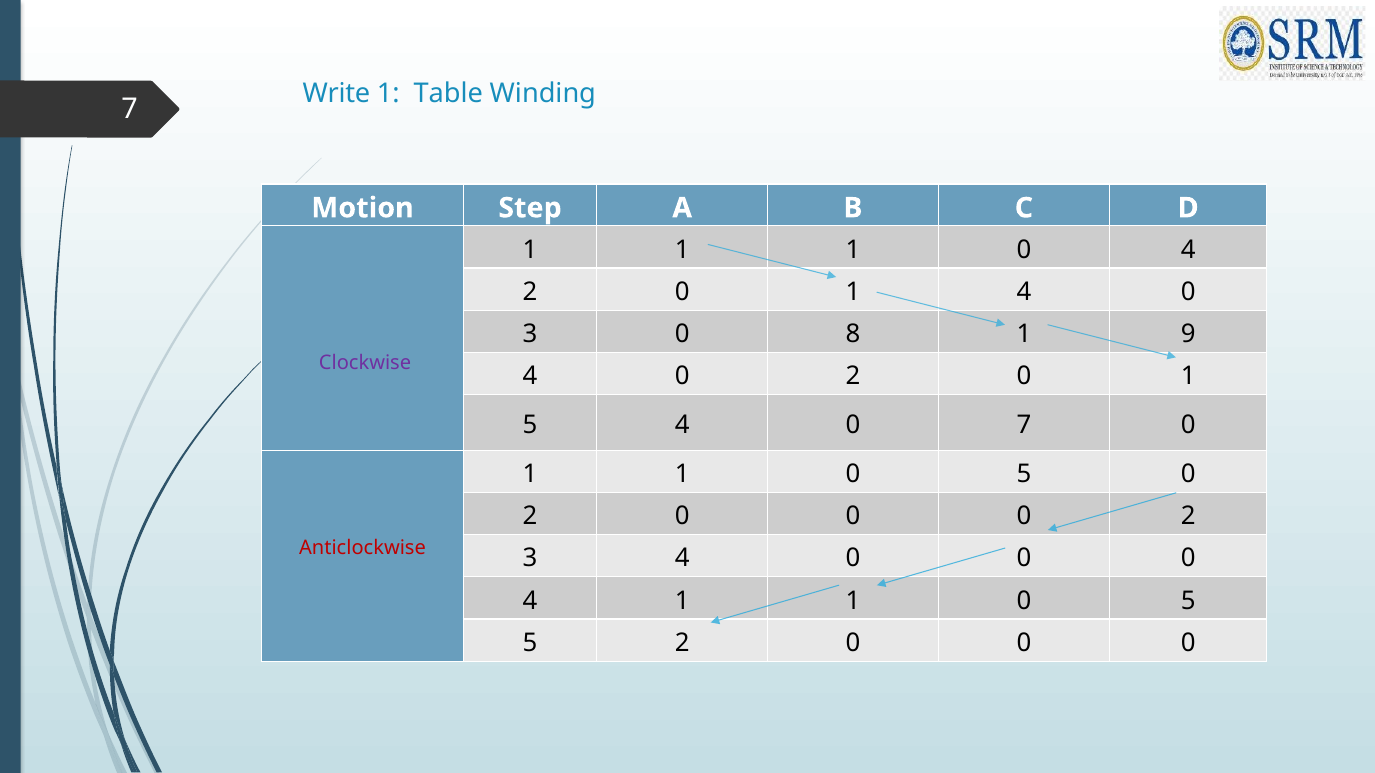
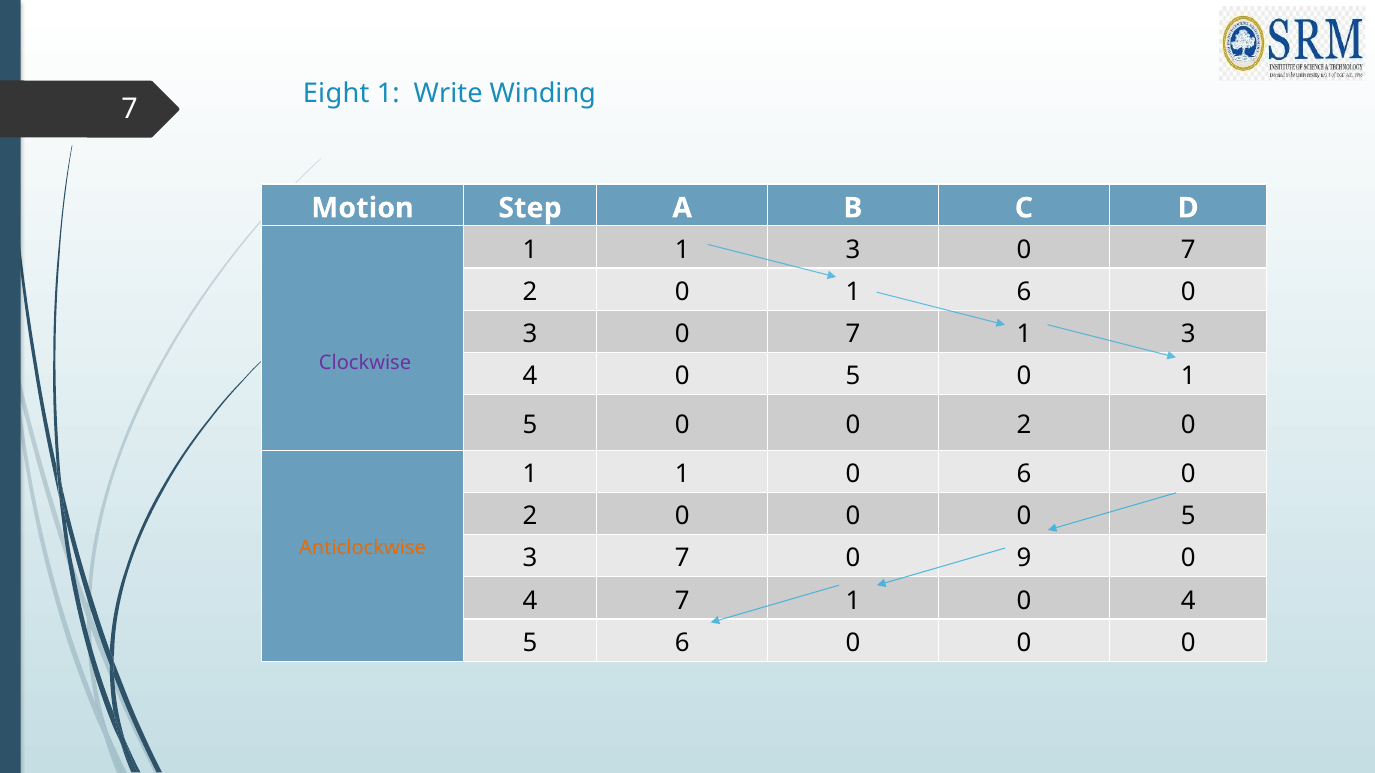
Write: Write -> Eight (336, 94)
Table: Table -> Write (448, 94)
1 1 1: 1 -> 3 (853, 250)
4: 4 -> 7 (1188, 250)
1 4: 4 -> 6 (1024, 292)
8: 8 -> 7 (853, 334)
9: 9 -> 3 (1188, 334)
4 0 2: 2 -> 5 (853, 376)
4: 4 -> 0 (682, 425)
7: 7 -> 2 (1024, 425)
5: 5 -> 6 (1024, 474)
0 0 2: 2 -> 5 (1188, 516)
Anticlockwise colour: red -> orange (362, 549)
3 4: 4 -> 7 (682, 559)
0: 0 -> 9 (1024, 559)
4 1: 1 -> 7 (682, 601)
5: 5 -> 4 (1188, 601)
5 2: 2 -> 6 (682, 643)
